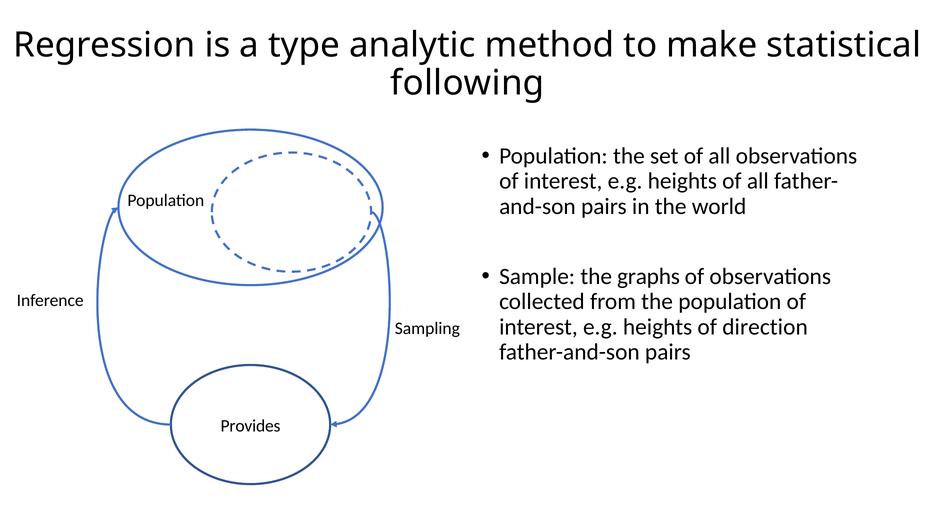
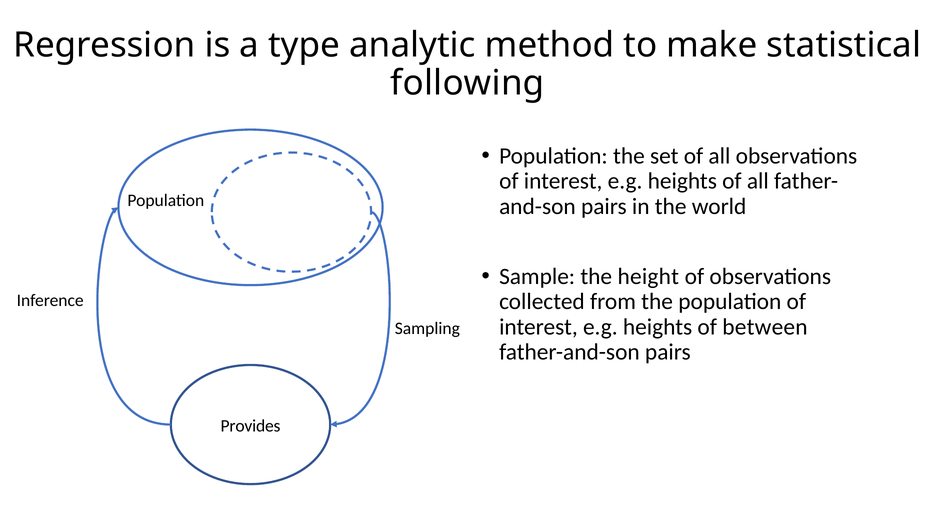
graphs: graphs -> height (648, 276)
direction: direction -> between (765, 327)
